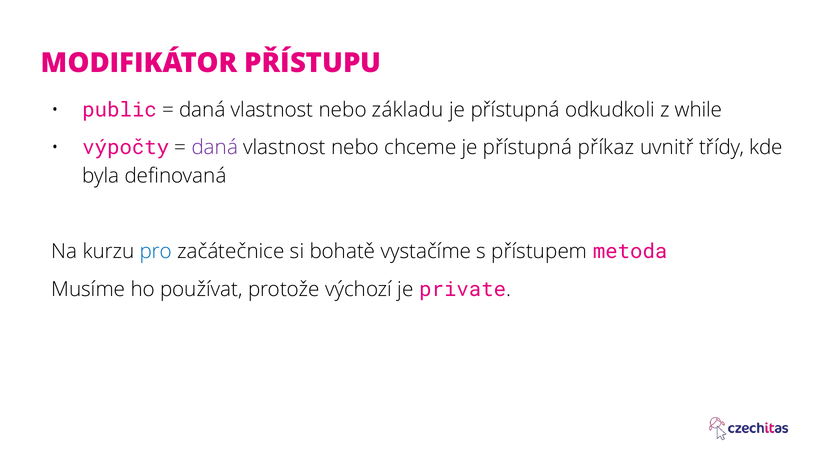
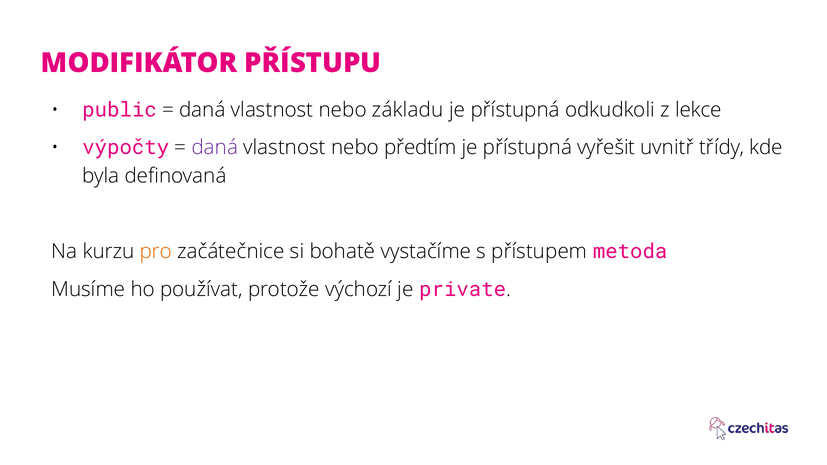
while: while -> lekce (698, 110)
chceme: chceme -> předtím (420, 148)
příkaz: příkaz -> vyřešit (606, 148)
pro colour: blue -> orange (156, 252)
